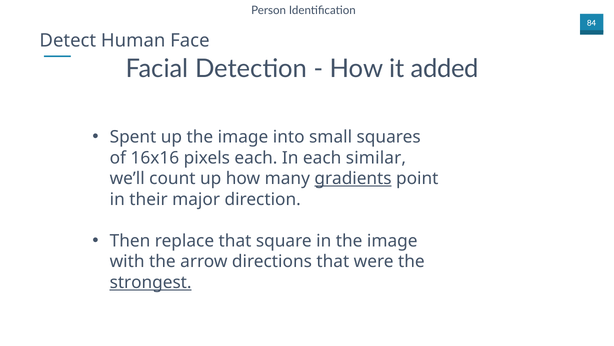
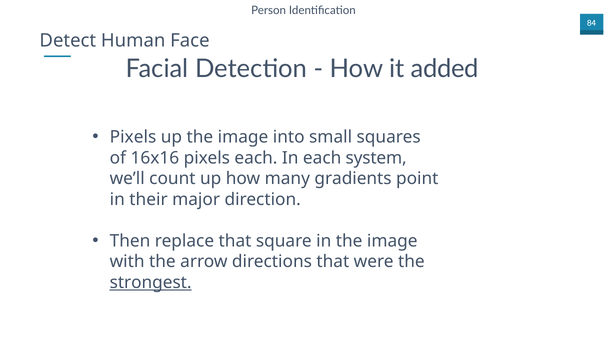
Spent: Spent -> Pixels (133, 137)
similar: similar -> system (376, 158)
gradients underline: present -> none (353, 178)
